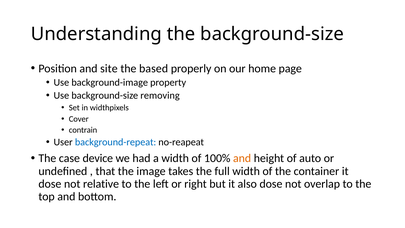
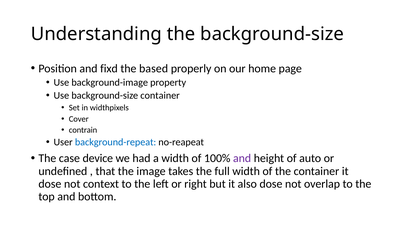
site: site -> fixd (109, 68)
background-size removing: removing -> container (160, 95)
and colour: orange -> purple (242, 158)
relative: relative -> context (101, 184)
